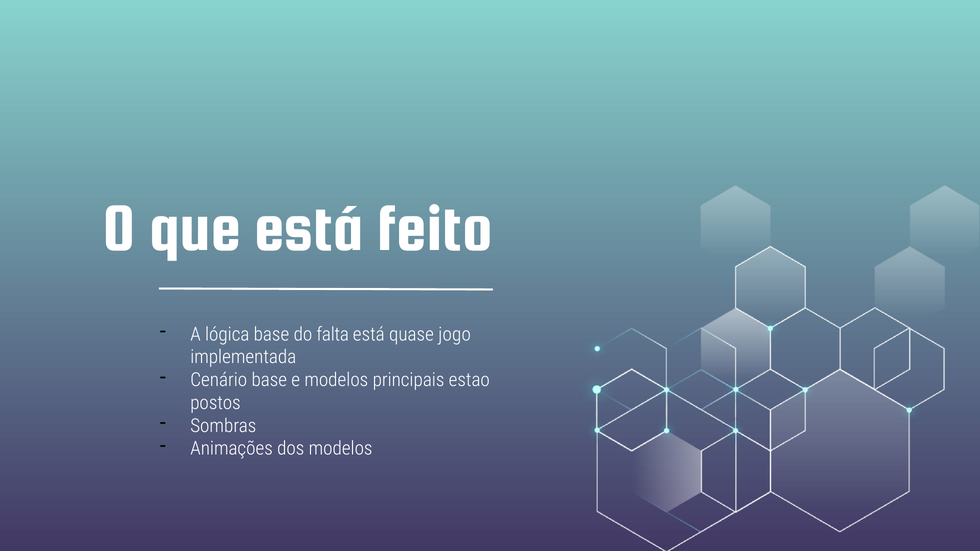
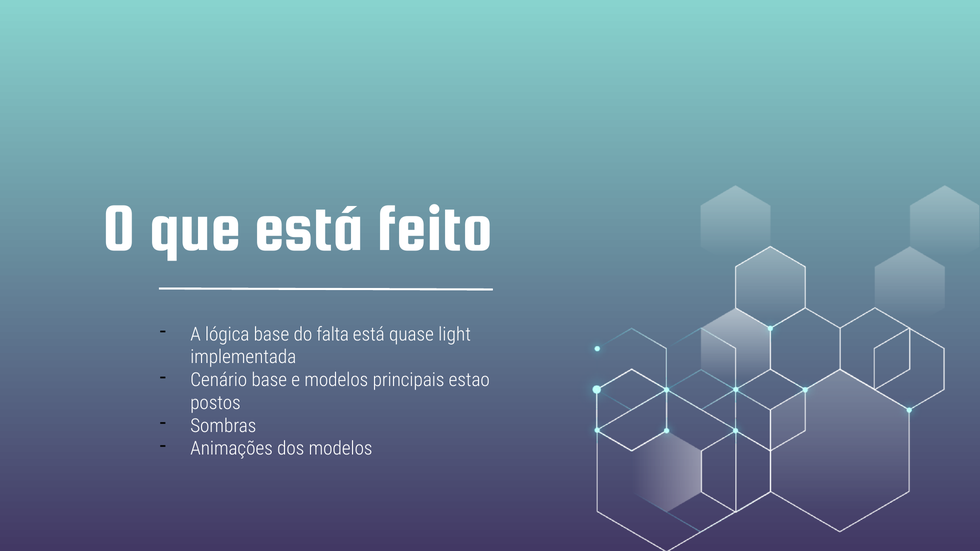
jogo: jogo -> light (455, 334)
